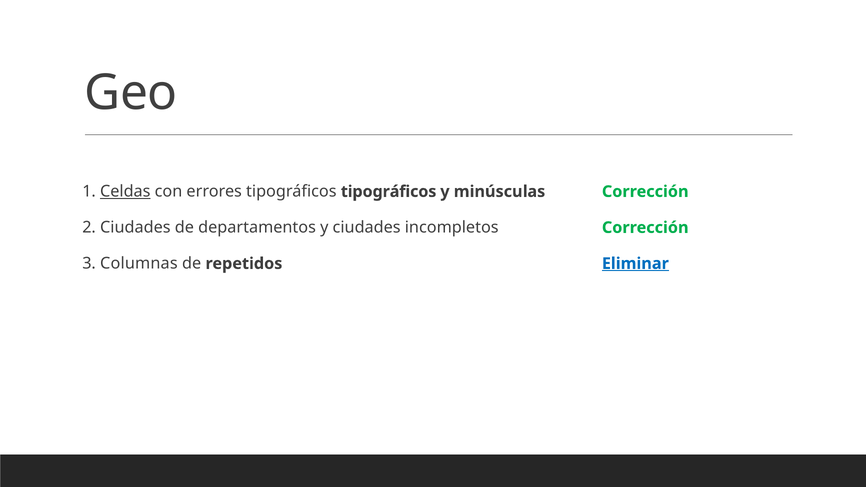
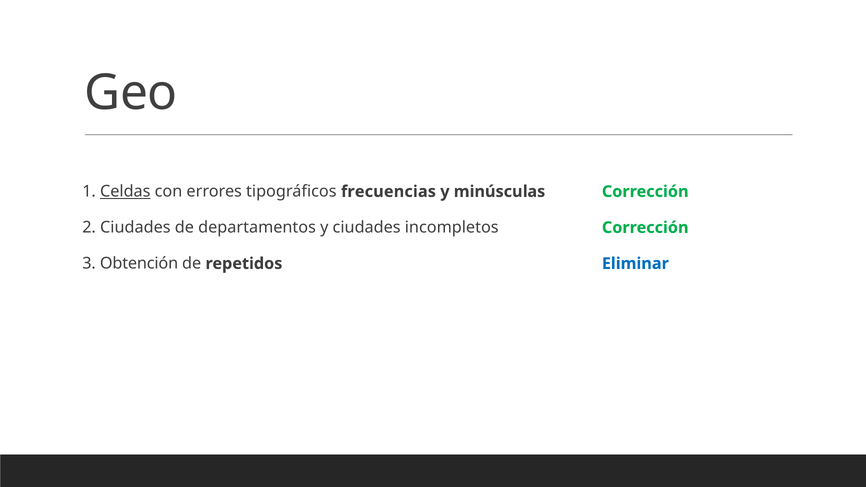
tipográficos tipográficos: tipográficos -> frecuencias (388, 192)
Columnas: Columnas -> Obtención (139, 264)
Eliminar underline: present -> none (635, 264)
